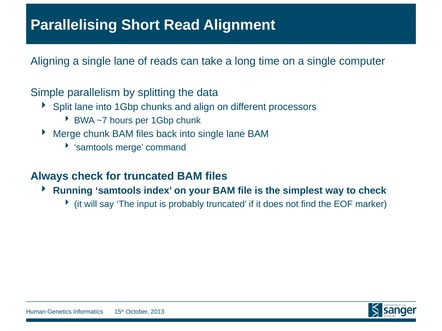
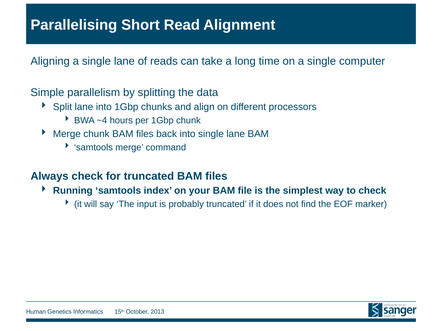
~7: ~7 -> ~4 (102, 121)
